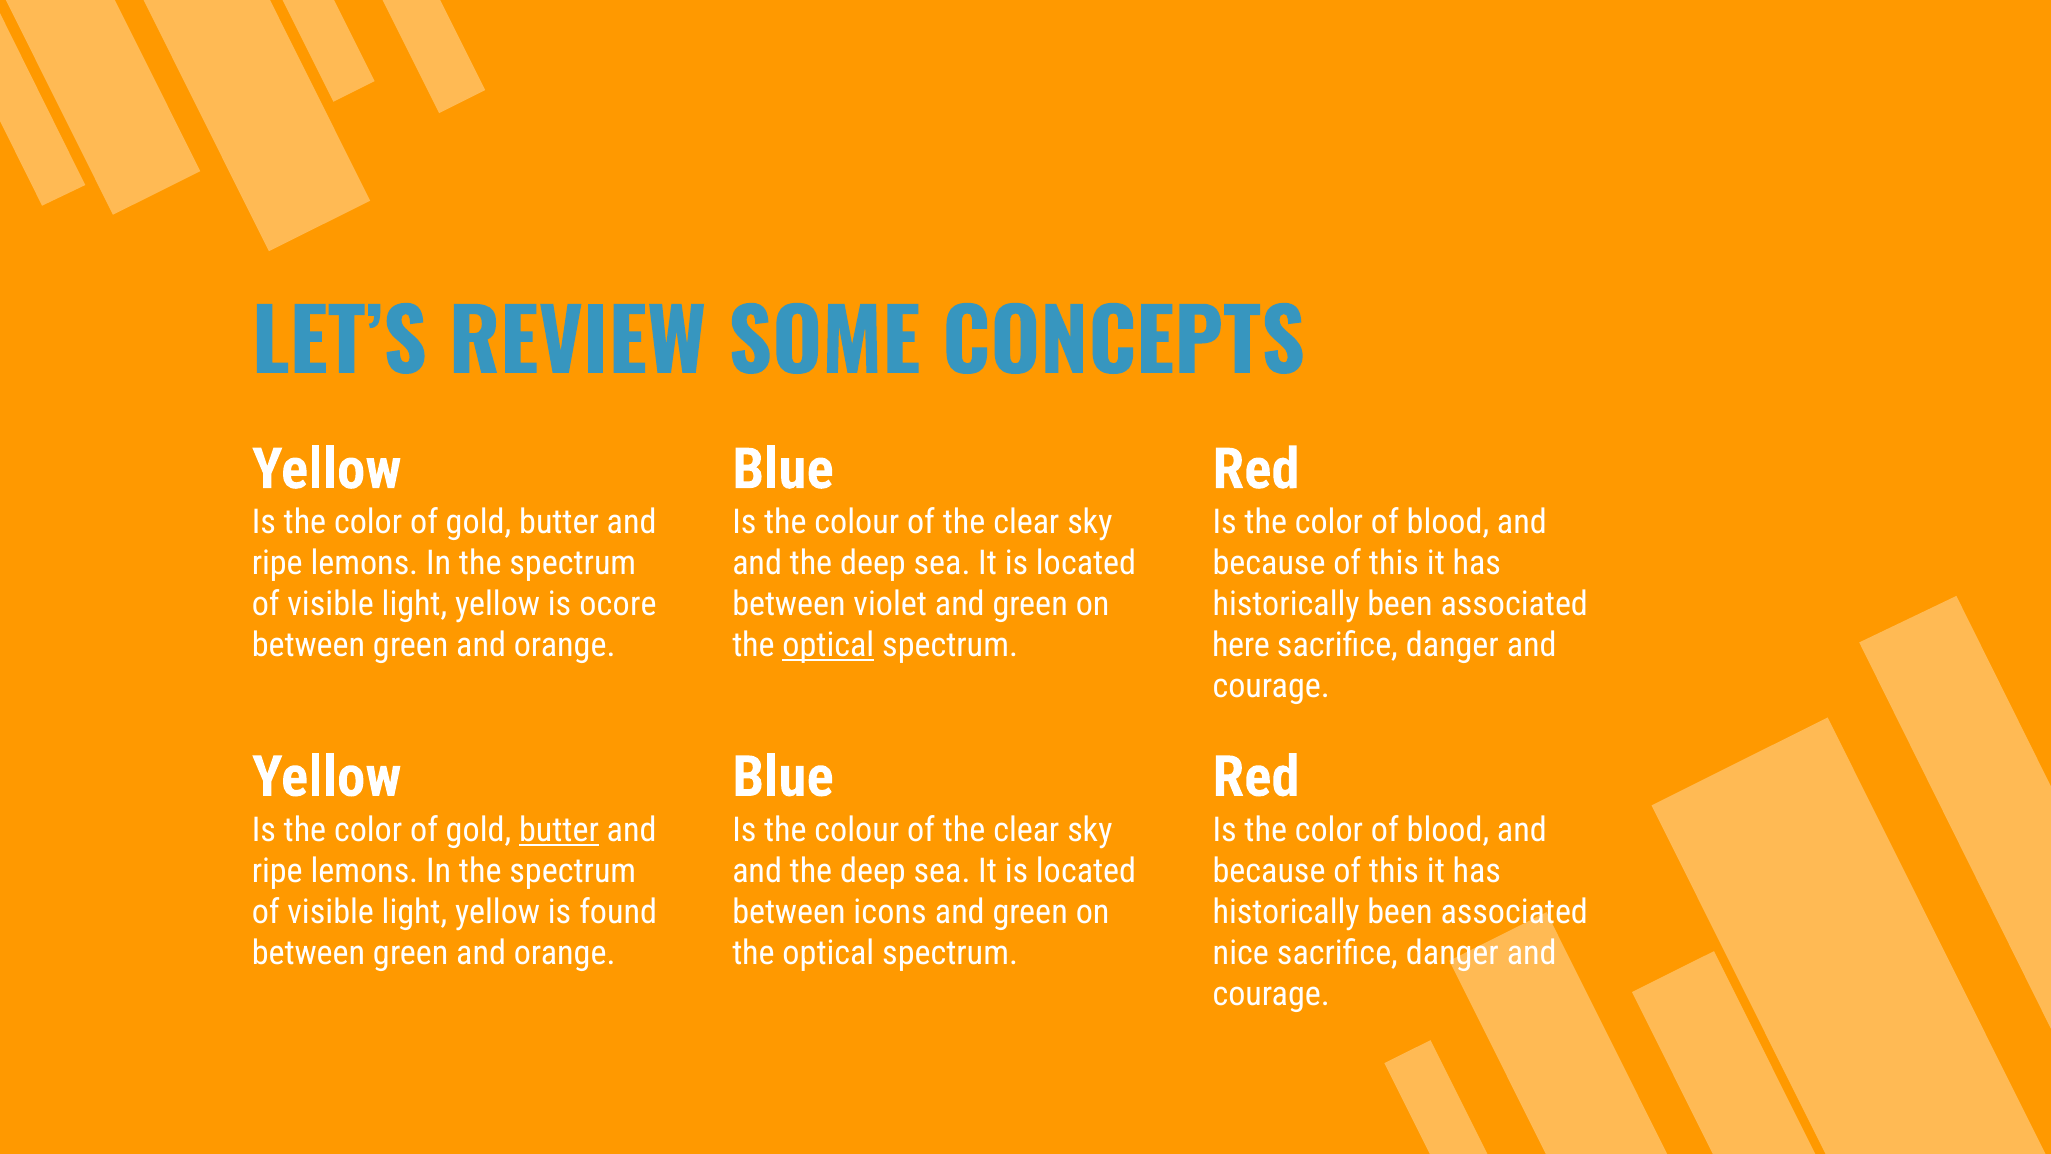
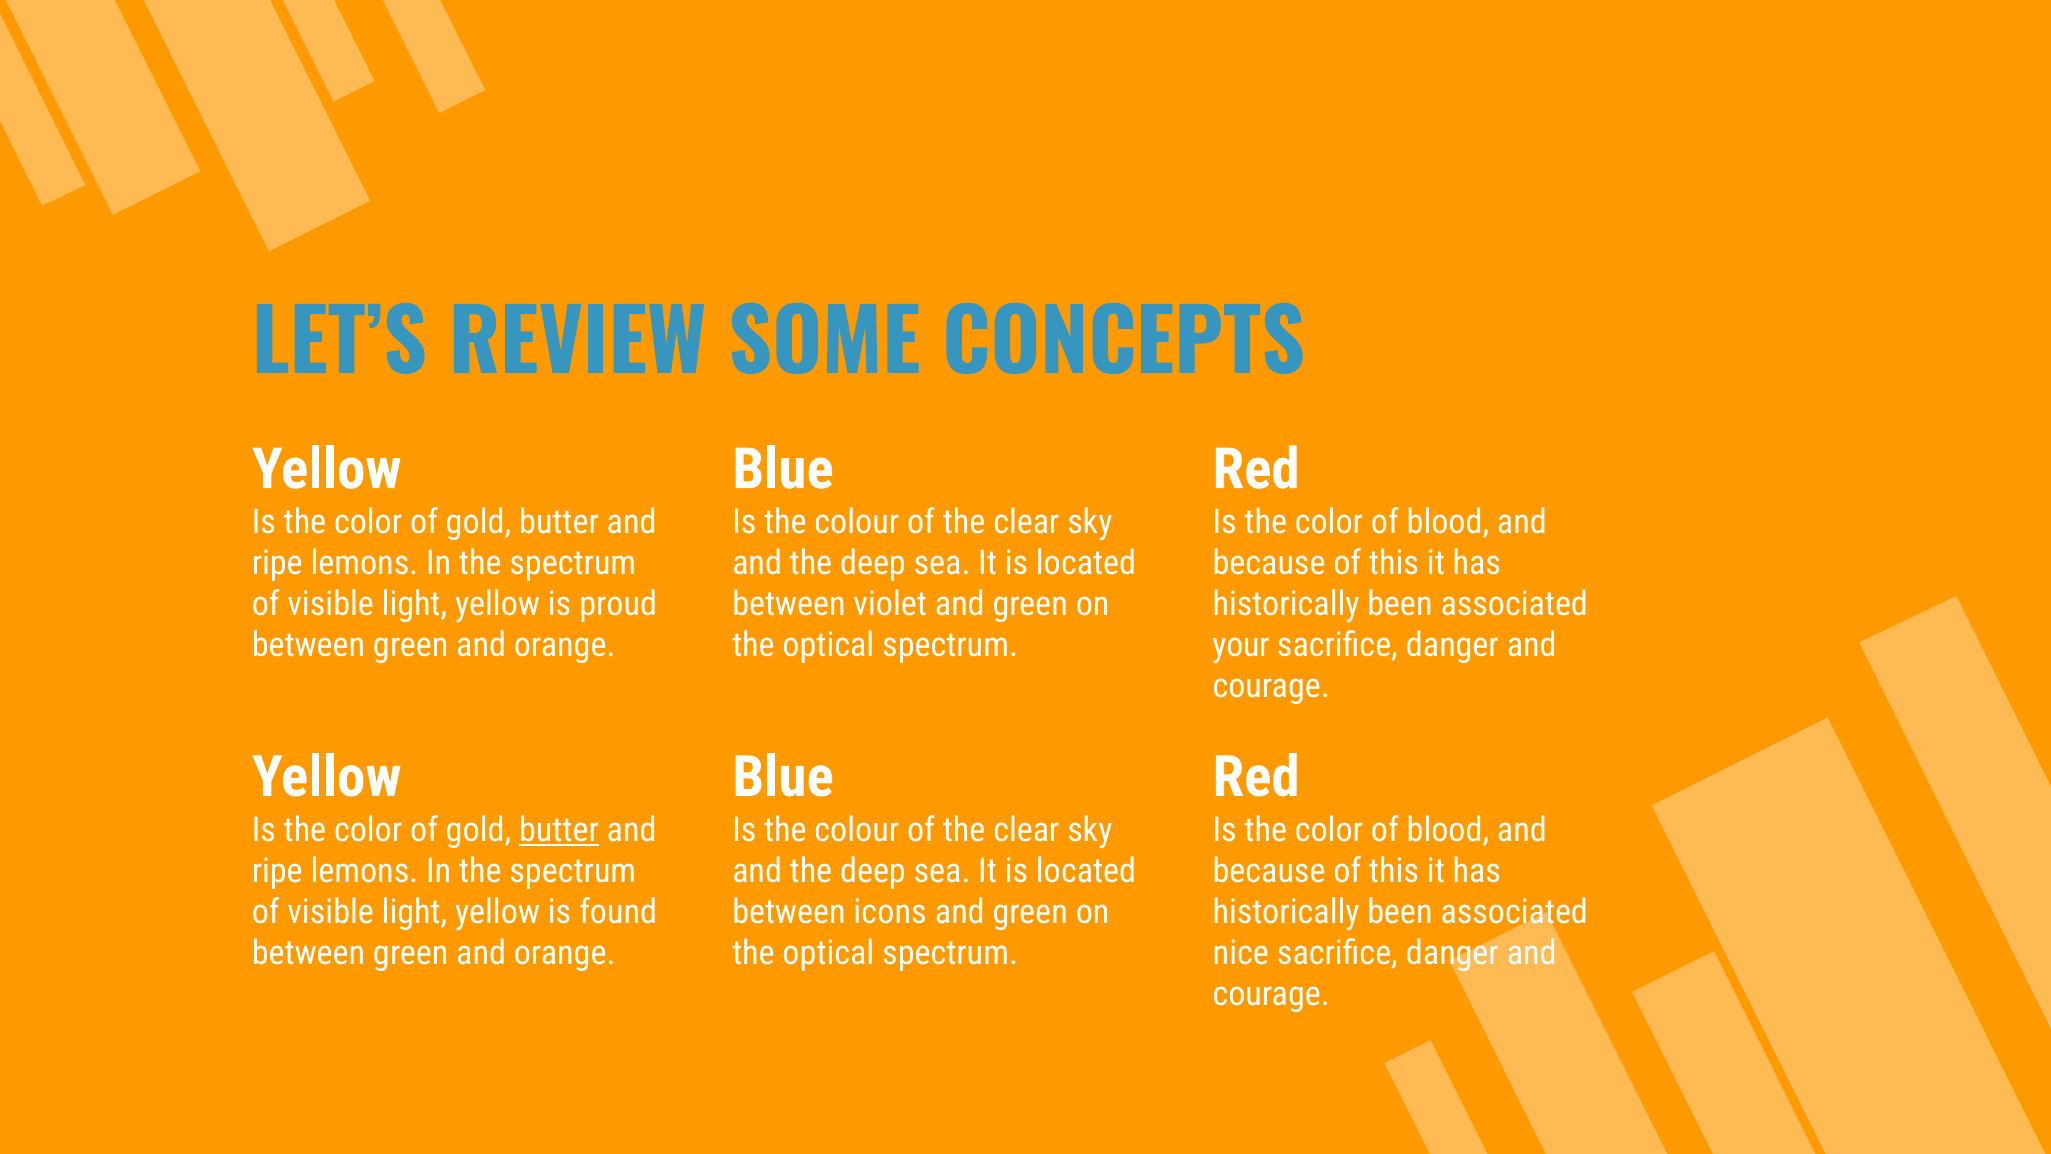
ocore: ocore -> proud (618, 604)
optical underline: present -> none (828, 645)
here: here -> your (1241, 645)
